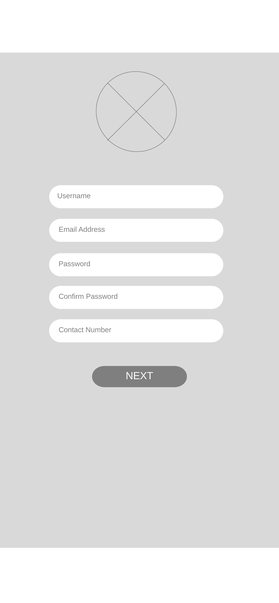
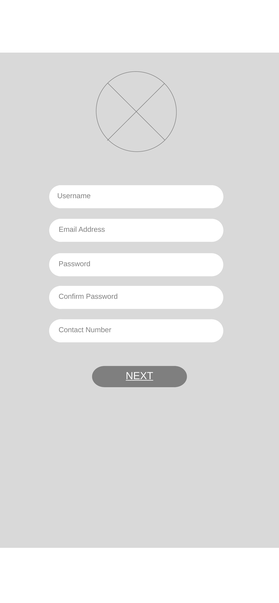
NEXT underline: none -> present (139, 377)
